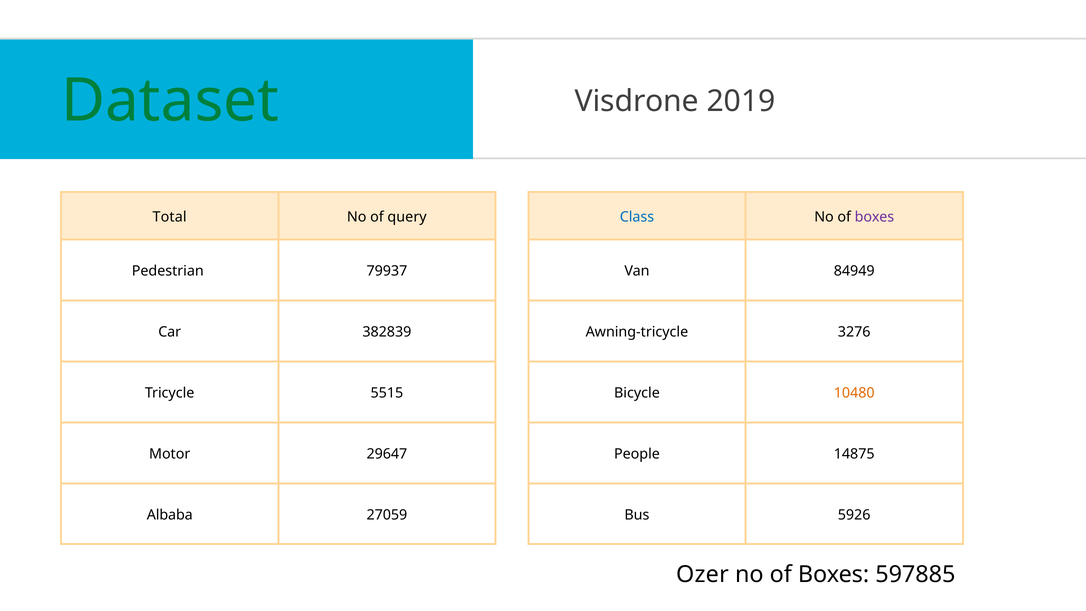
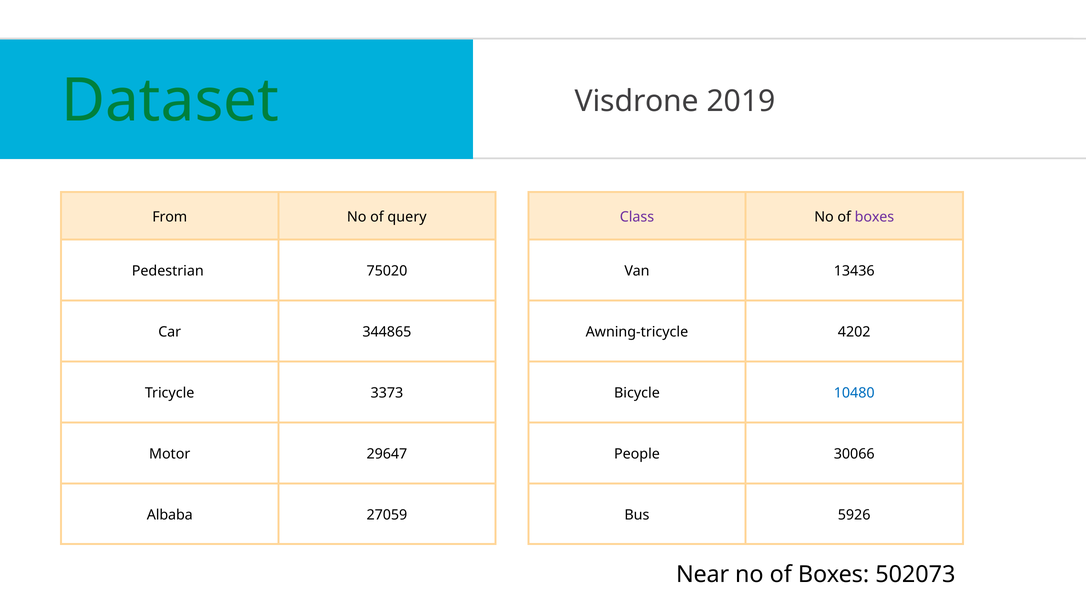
Total: Total -> From (170, 217)
Class colour: blue -> purple (637, 217)
79937: 79937 -> 75020 (387, 271)
84949: 84949 -> 13436 (854, 271)
382839: 382839 -> 344865 (387, 332)
3276: 3276 -> 4202 (854, 332)
5515: 5515 -> 3373 (387, 393)
10480 colour: orange -> blue (854, 393)
14875: 14875 -> 30066 (854, 454)
Ozer: Ozer -> Near (703, 575)
597885: 597885 -> 502073 (915, 575)
